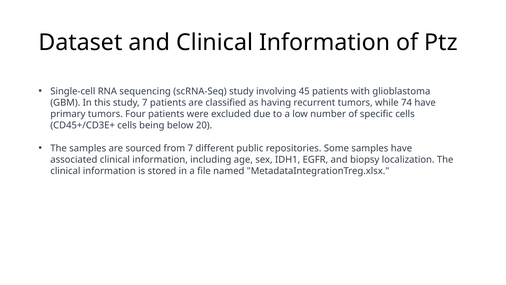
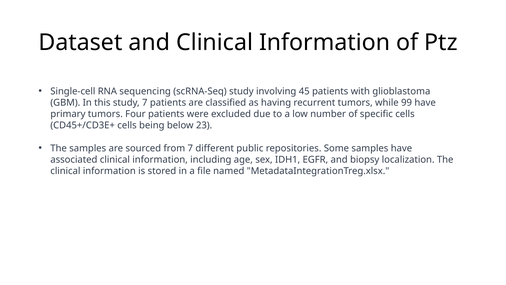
74: 74 -> 99 (407, 103)
20: 20 -> 23 (204, 125)
